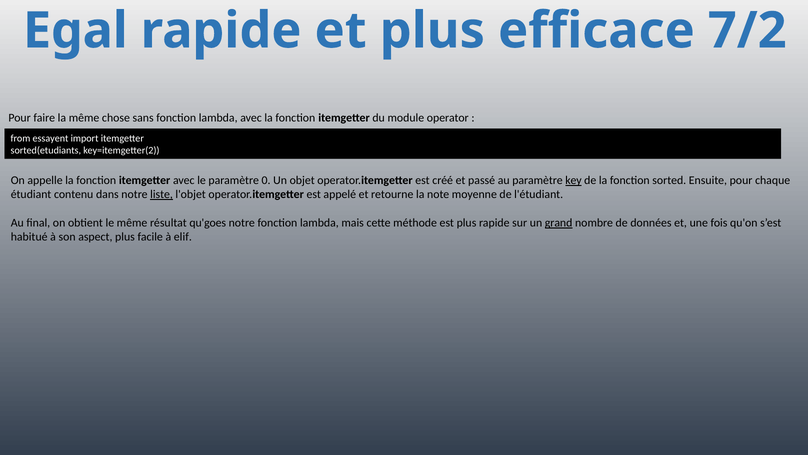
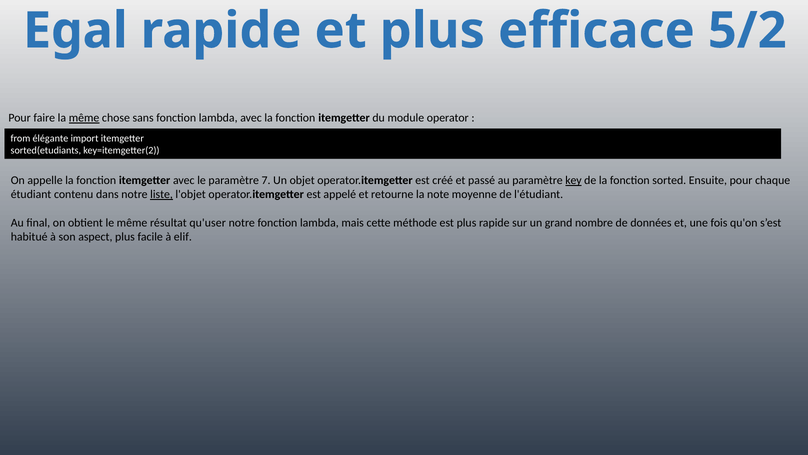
7/2: 7/2 -> 5/2 (747, 31)
même underline: none -> present (84, 118)
essayent: essayent -> élégante (50, 138)
0: 0 -> 7 (266, 180)
qu'goes: qu'goes -> qu'user (208, 223)
grand underline: present -> none (559, 223)
